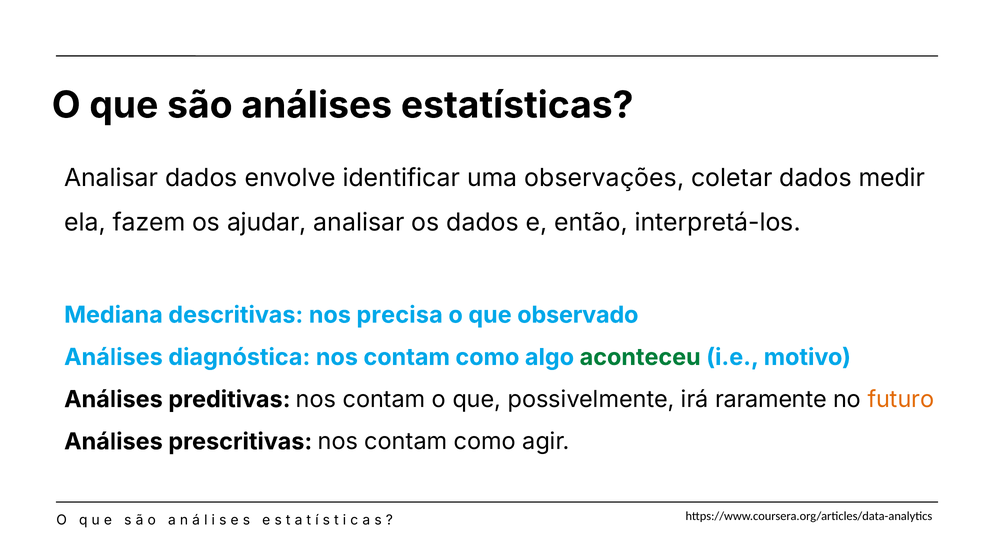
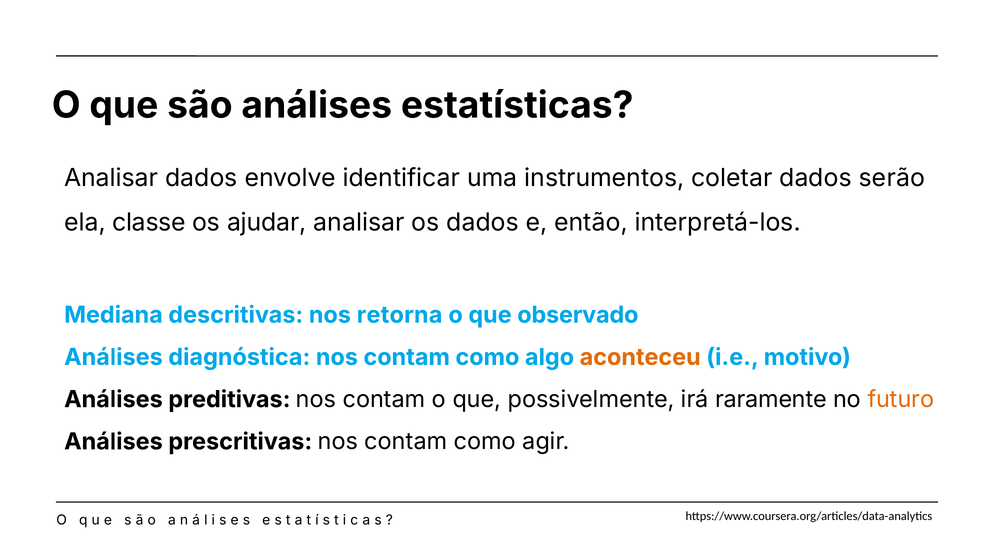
observações: observações -> instrumentos (604, 178)
medir: medir -> serão (892, 178)
fazem: fazem -> classe (149, 223)
precisa: precisa -> retorna (400, 315)
aconteceu colour: green -> orange (640, 357)
